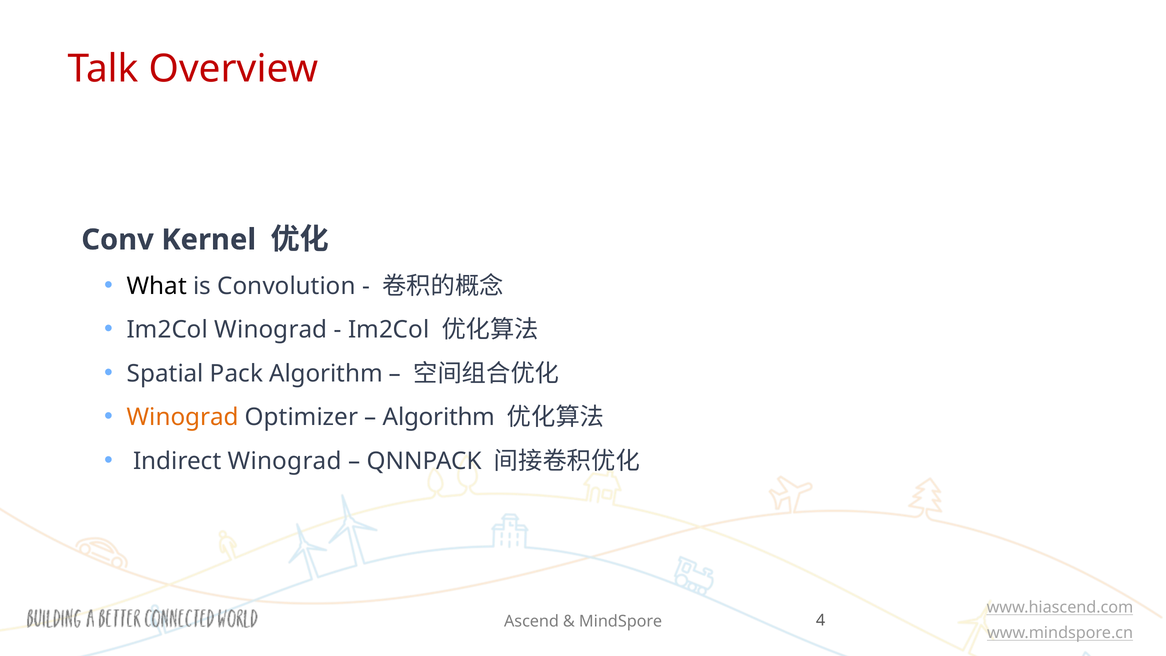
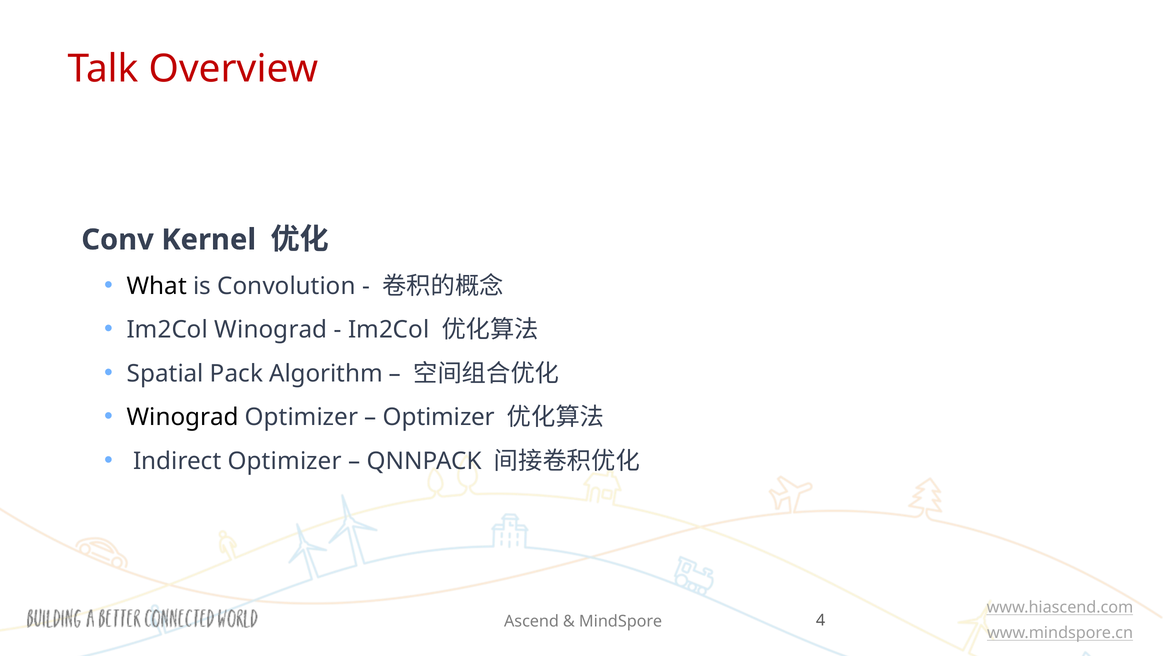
Winograd colour: orange -> black (183, 417)
Algorithm: Algorithm -> Optimizer (439, 417)
Indirect Winograd: Winograd -> Optimizer (285, 461)
